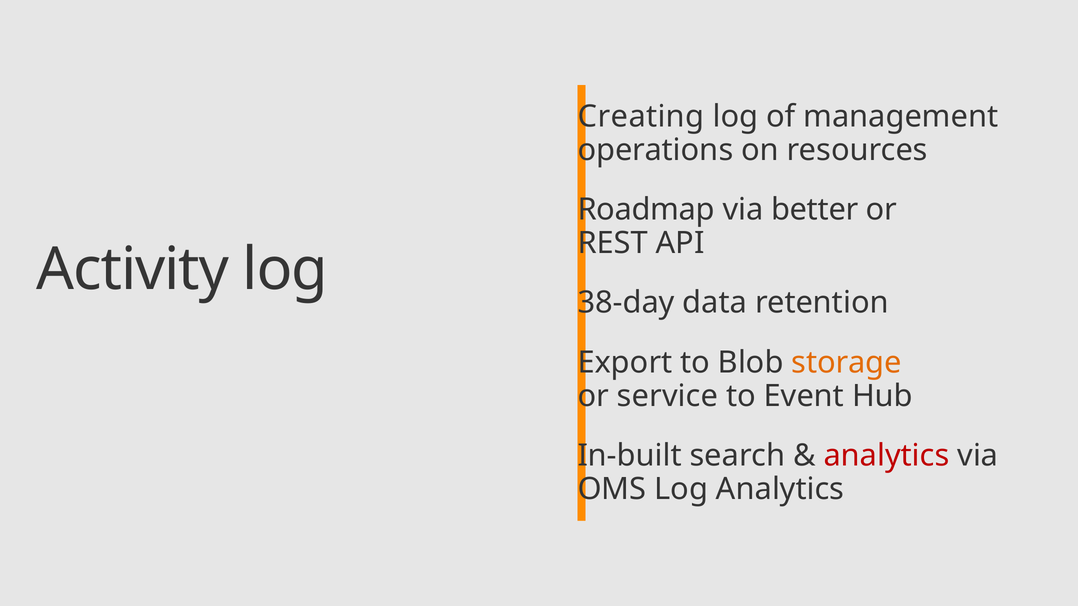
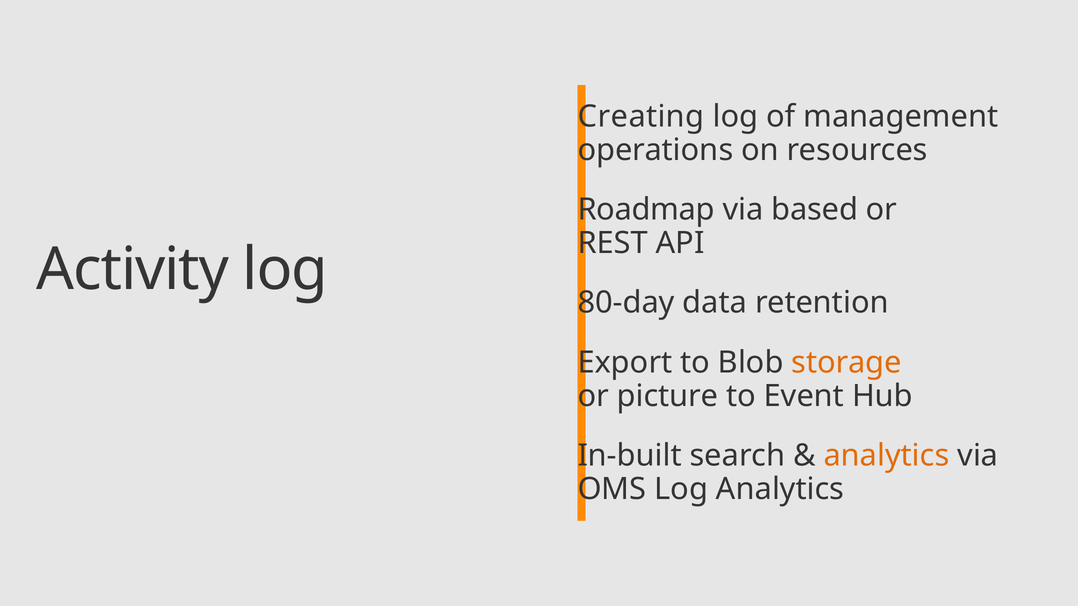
better: better -> based (815, 210)
38-day: 38-day -> 80-day (626, 303)
service: service -> picture (668, 396)
analytics colour: red -> orange (887, 456)
